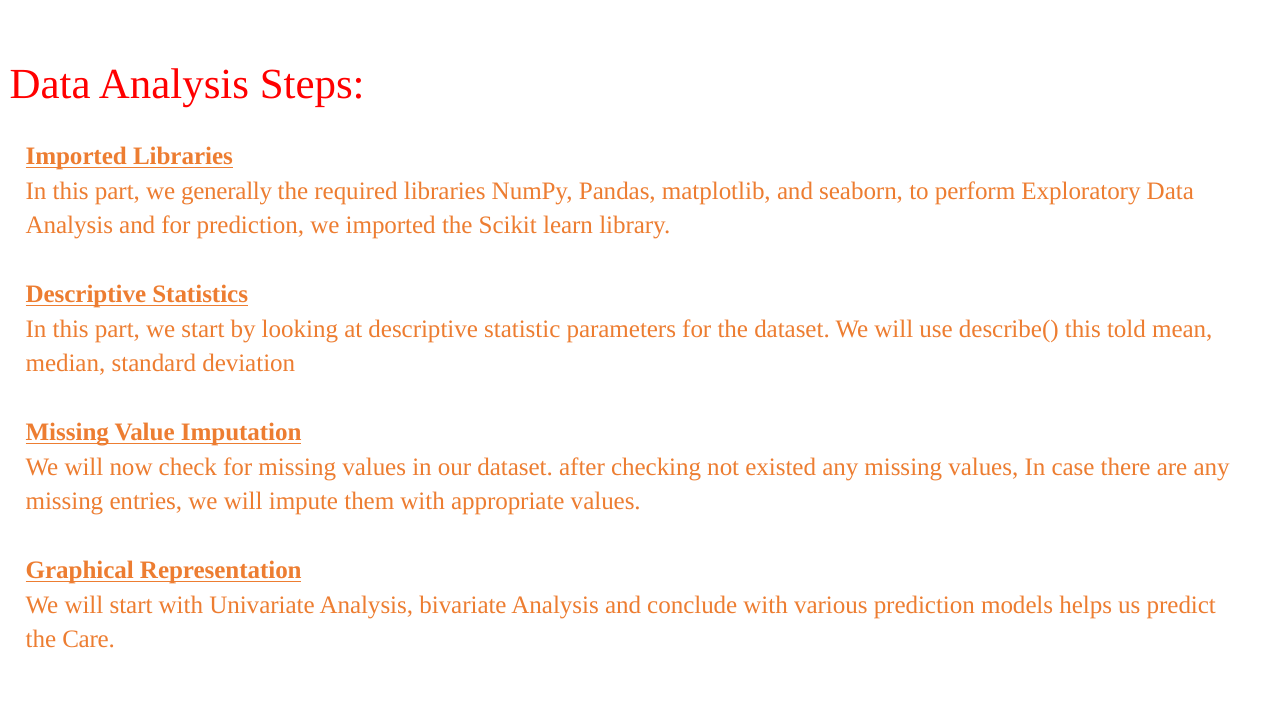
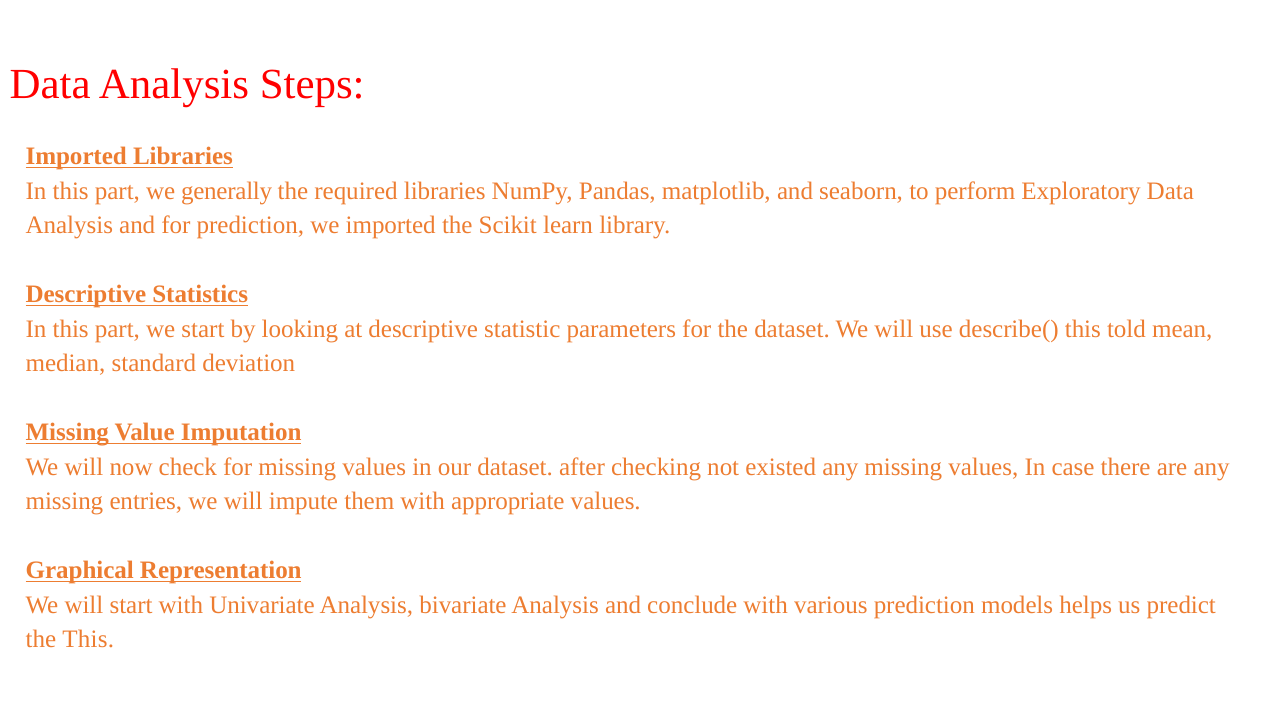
the Care: Care -> This (88, 640)
